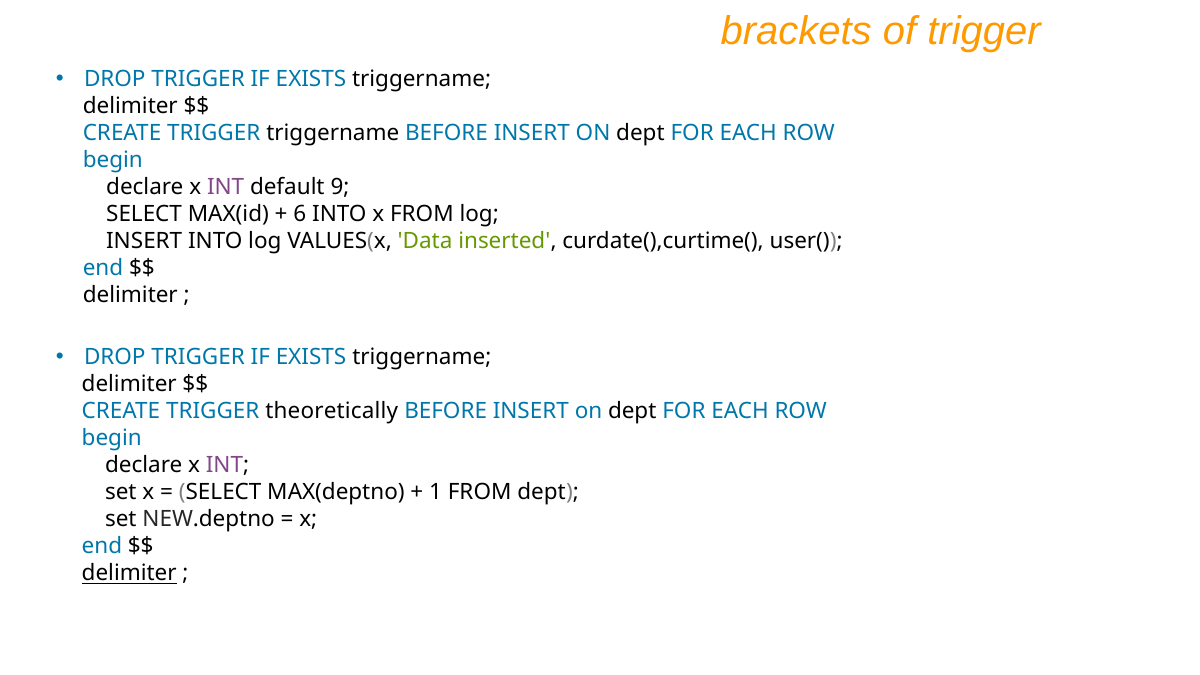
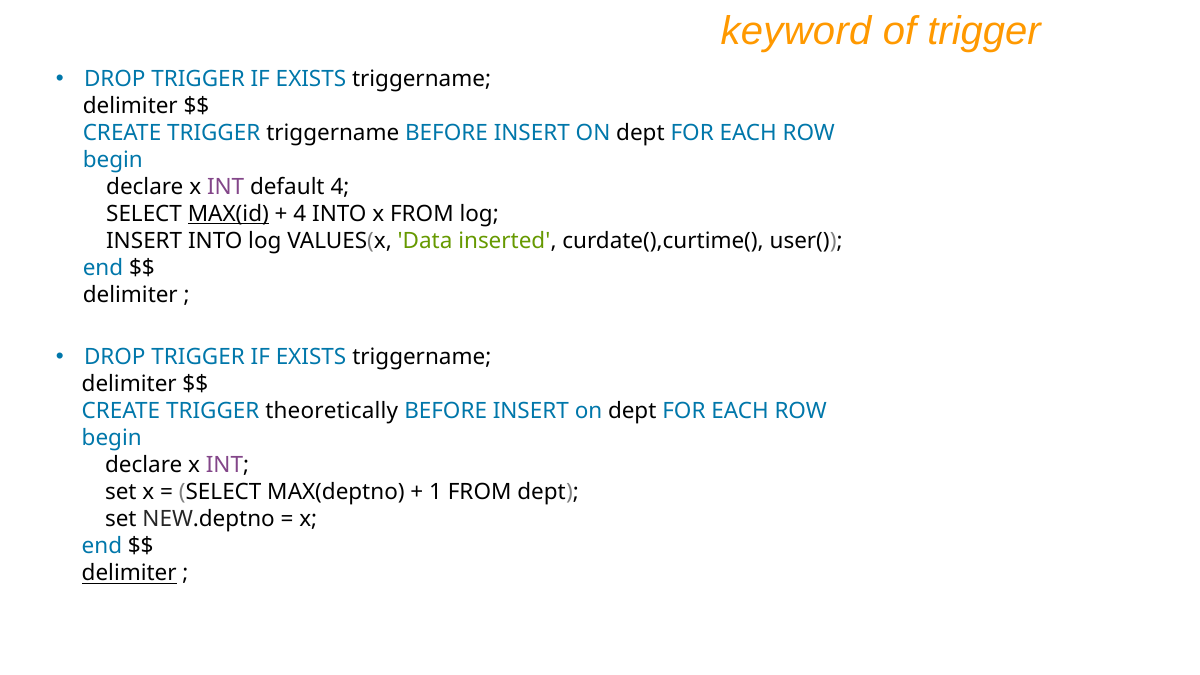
brackets: brackets -> keyword (796, 31)
default 9: 9 -> 4 (340, 187)
MAX(id underline: none -> present (228, 214)
6: 6 -> 4 (300, 214)
